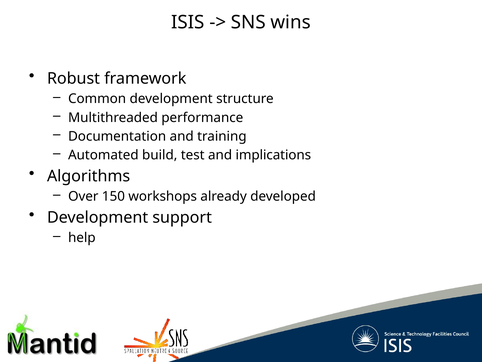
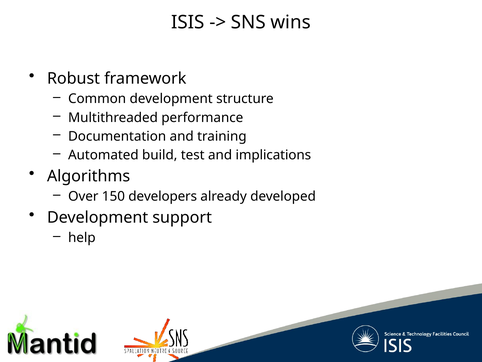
workshops: workshops -> developers (163, 196)
